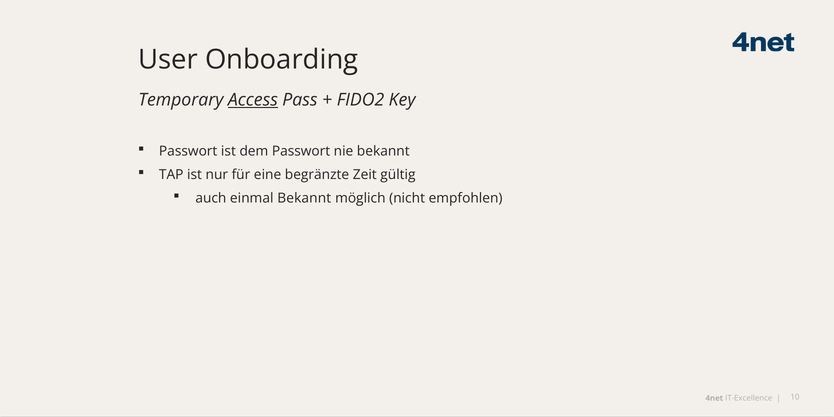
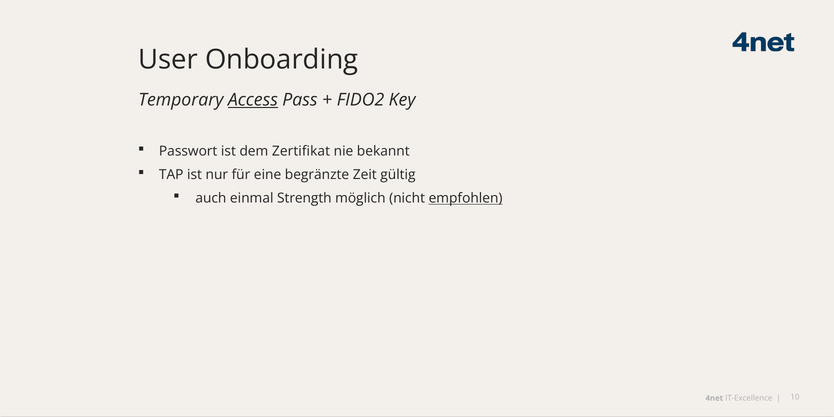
dem Passwort: Passwort -> Zertifikat (301, 151)
einmal Bekannt: Bekannt -> Strength (304, 199)
empfohlen underline: none -> present (466, 199)
